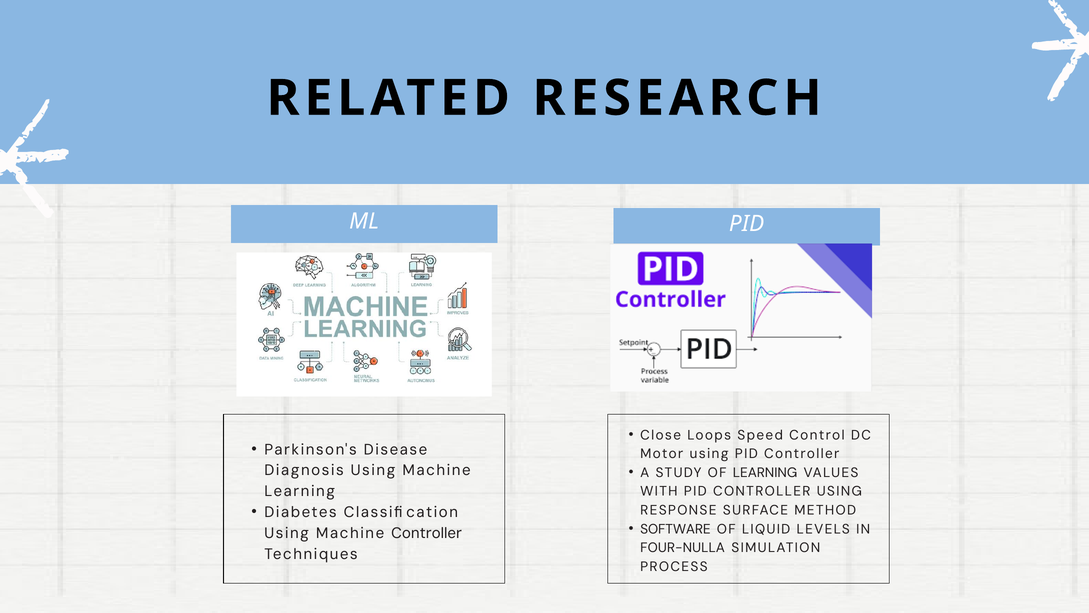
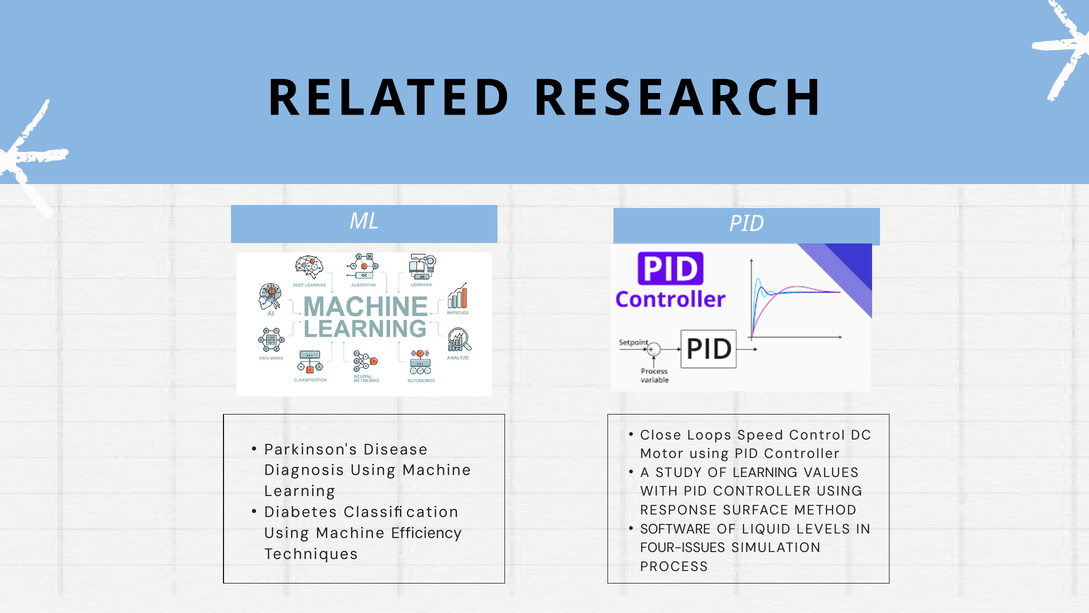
Machine Controller: Controller -> Efficiency (427, 533)
FOUR-NULLA: FOUR-NULLA -> FOUR-ISSUES (683, 547)
